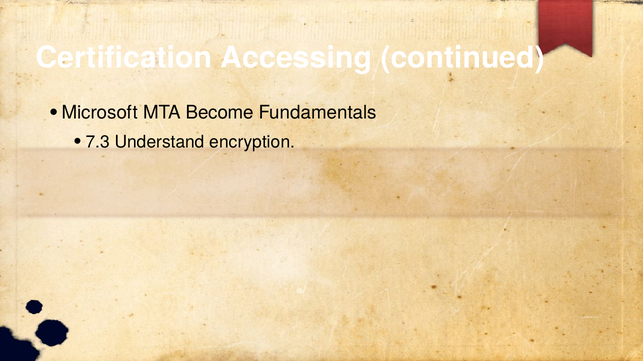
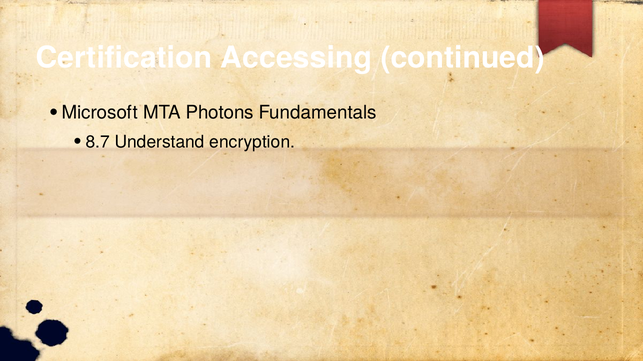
Become: Become -> Photons (220, 113)
7.3: 7.3 -> 8.7 (98, 142)
